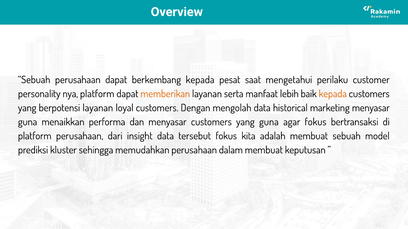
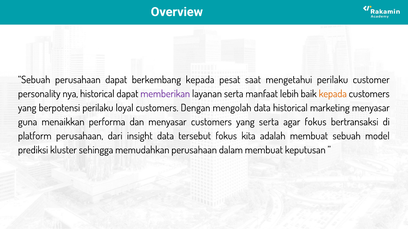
nya platform: platform -> historical (97, 94)
memberikan colour: orange -> purple (165, 94)
berpotensi layanan: layanan -> perilaku (98, 108)
yang guna: guna -> serta (269, 122)
